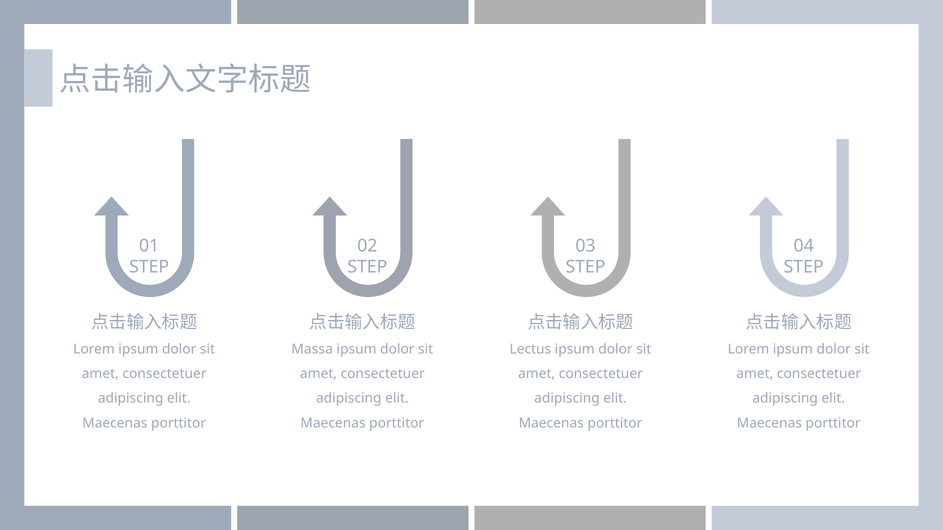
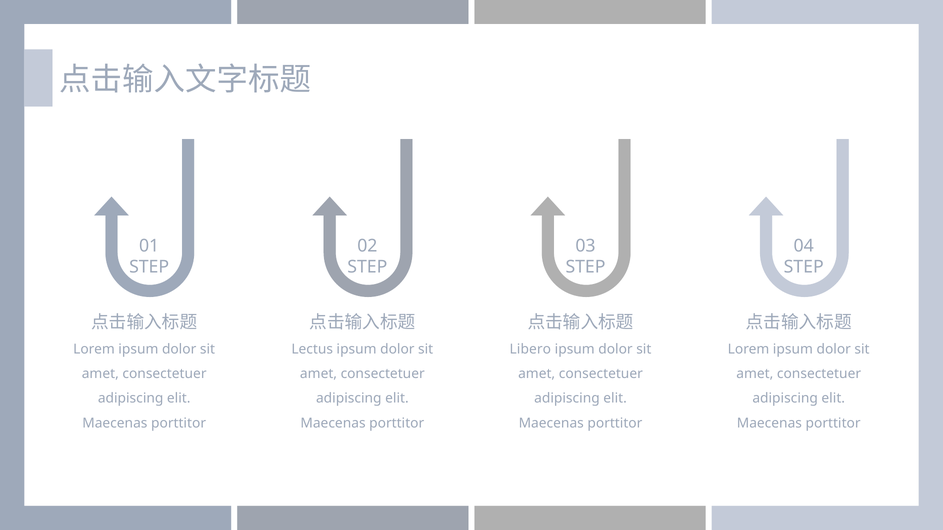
Massa: Massa -> Lectus (312, 349)
Lectus: Lectus -> Libero (530, 349)
